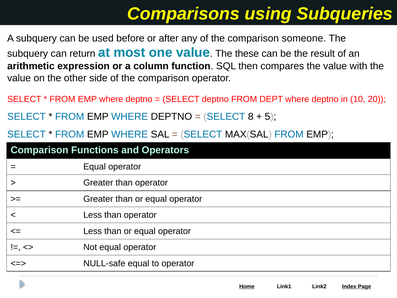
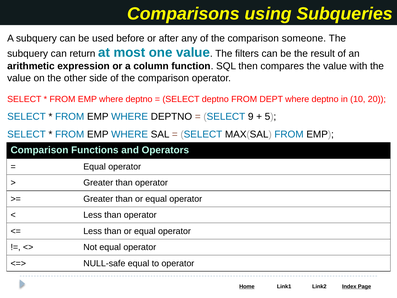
these: these -> filters (247, 54)
8: 8 -> 9 (251, 116)
